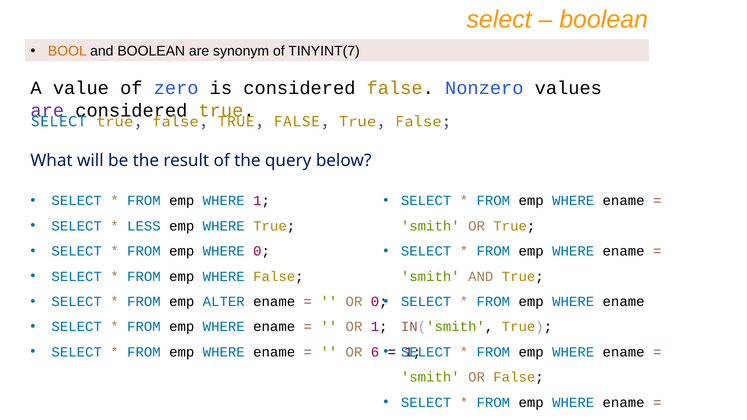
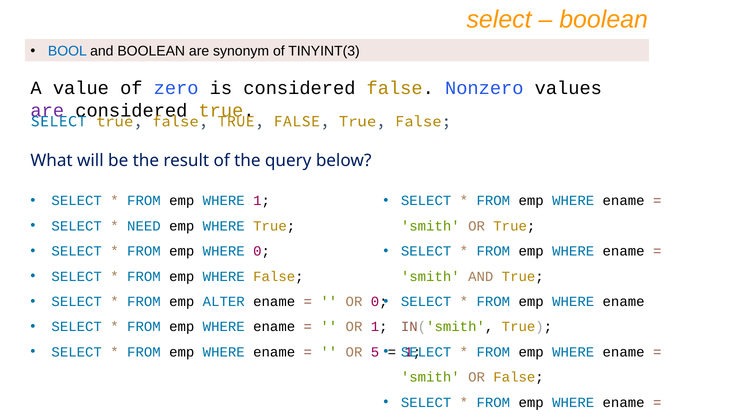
BOOL colour: orange -> blue (67, 51)
TINYINT(7: TINYINT(7 -> TINYINT(3 (324, 51)
LESS: LESS -> NEED (144, 226)
6: 6 -> 5 (375, 352)
